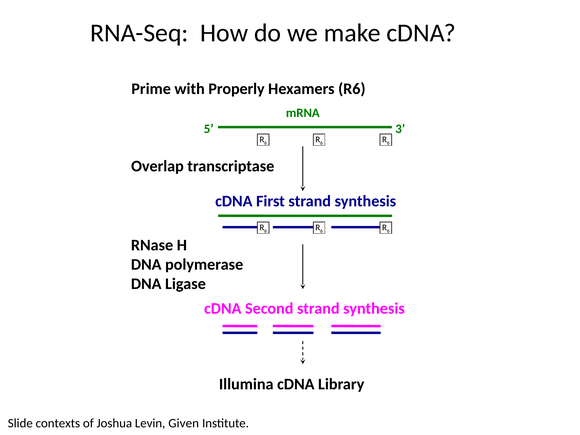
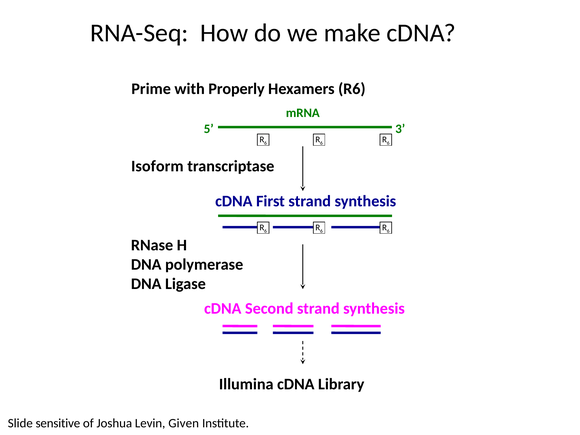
Overlap: Overlap -> Isoform (157, 166)
contexts: contexts -> sensitive (58, 423)
